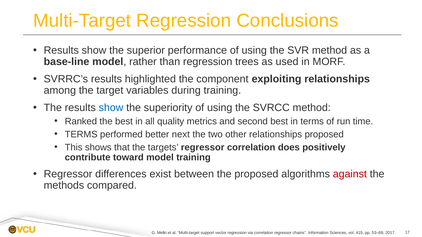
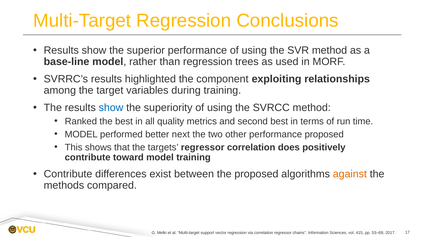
TERMS: TERMS -> MODEL (81, 134)
other relationships: relationships -> performance (276, 134)
Regressor: Regressor -> Contribute (68, 174)
against colour: red -> orange (350, 174)
